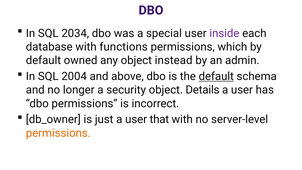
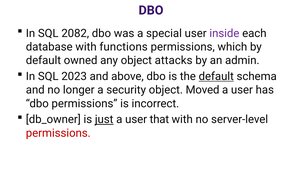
2034: 2034 -> 2082 (75, 33)
instead: instead -> attacks (174, 60)
2004: 2004 -> 2023 (74, 76)
Details: Details -> Moved (203, 90)
just underline: none -> present (104, 119)
permissions colour: orange -> red (58, 133)
